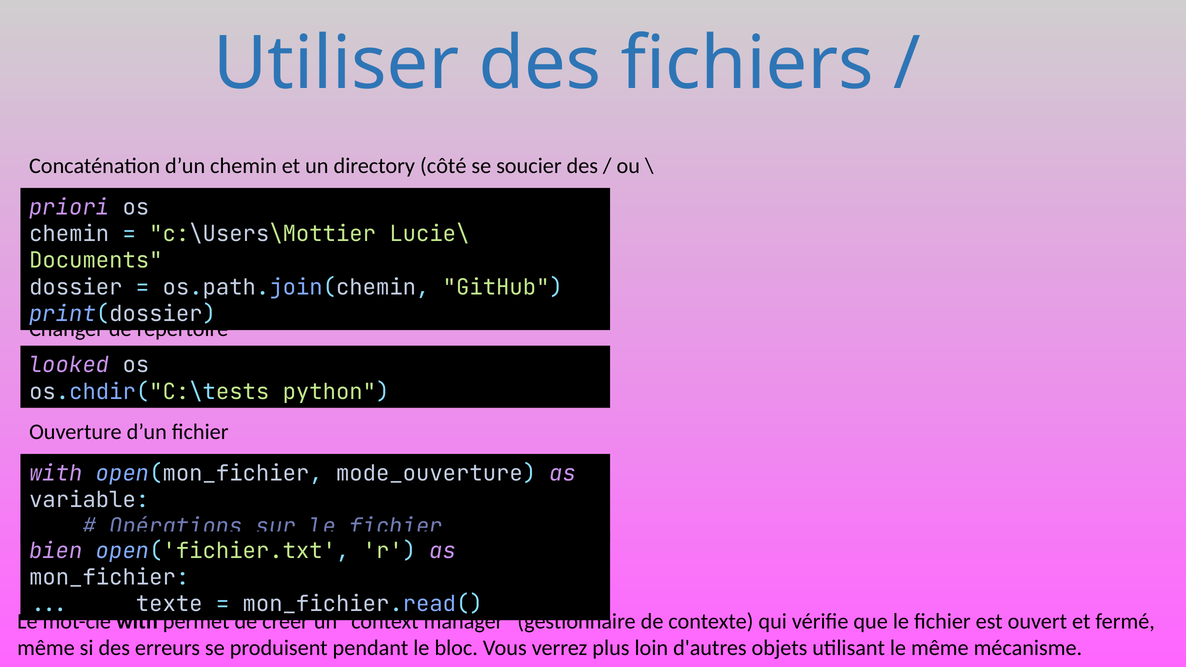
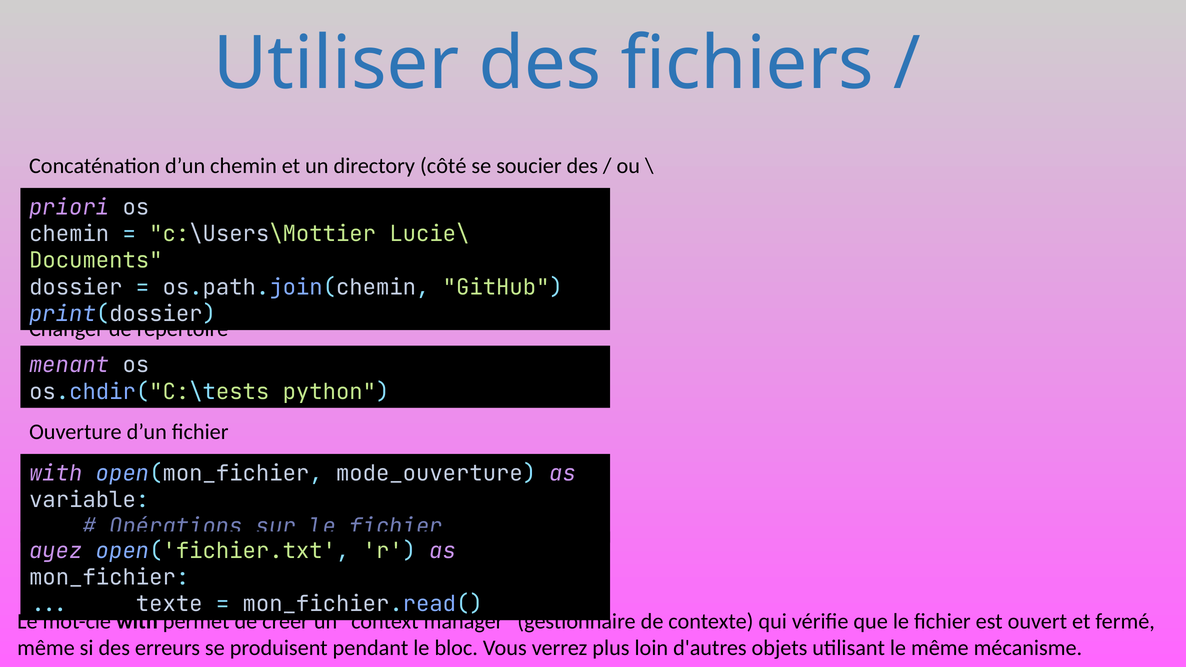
looked: looked -> menant (69, 365)
bien: bien -> ayez (56, 551)
